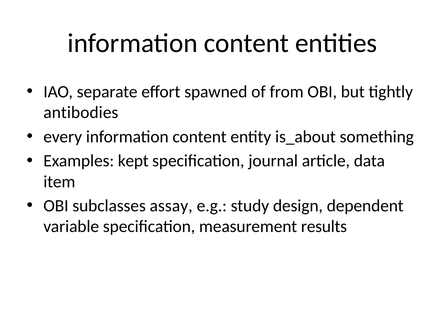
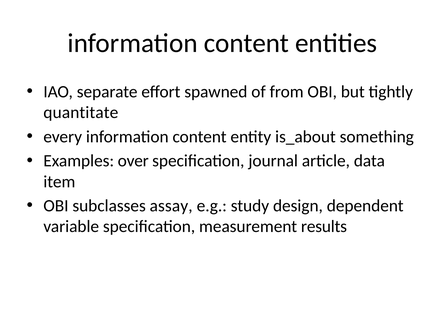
antibodies: antibodies -> quantitate (81, 112)
kept: kept -> over (133, 161)
